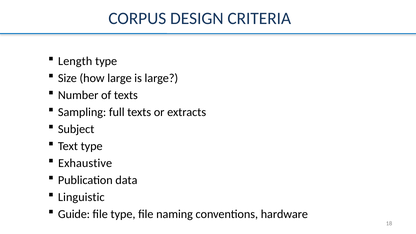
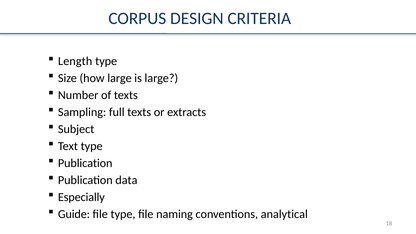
Exhaustive: Exhaustive -> Publication (85, 163)
Linguistic: Linguistic -> Especially (81, 197)
hardware: hardware -> analytical (284, 214)
